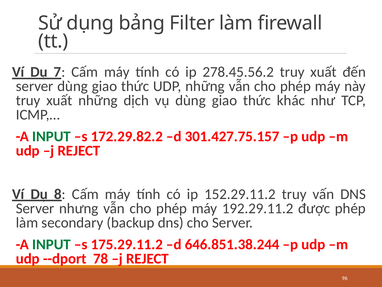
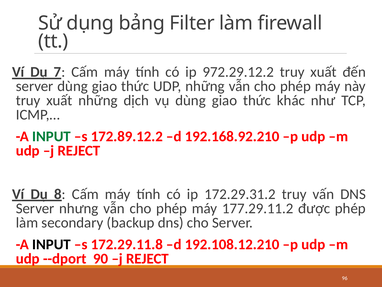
278.45.56.2: 278.45.56.2 -> 972.29.12.2 (238, 72)
172.29.82.2: 172.29.82.2 -> 172.89.12.2 (127, 136)
301.427.75.157: 301.427.75.157 -> 192.168.92.210 (232, 136)
152.29.11.2: 152.29.11.2 -> 172.29.31.2 (240, 194)
192.29.11.2: 192.29.11.2 -> 177.29.11.2 (258, 208)
INPUT colour: green -> black (51, 244)
175.29.11.2: 175.29.11.2 -> 172.29.11.8 (127, 244)
646.851.38.244: 646.851.38.244 -> 192.108.12.210 (232, 244)
78: 78 -> 90 (101, 258)
